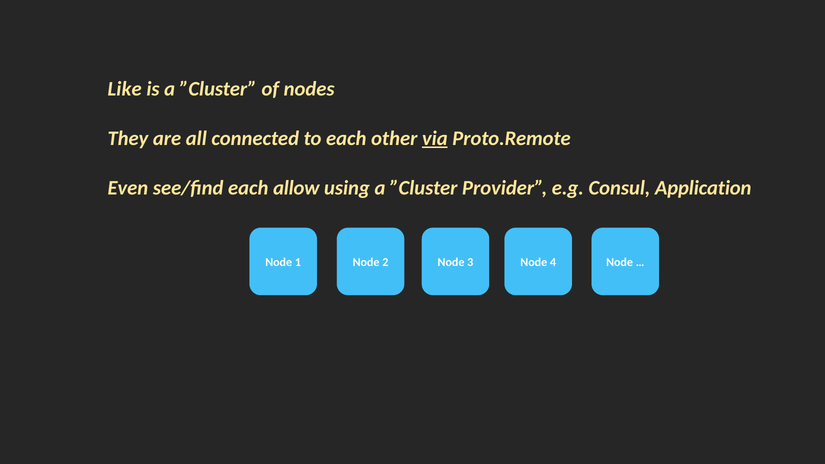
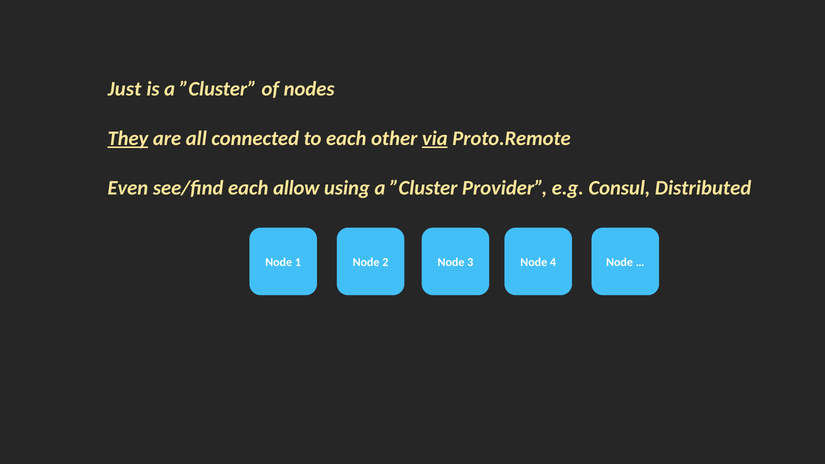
Like: Like -> Just (125, 89)
They underline: none -> present (128, 138)
Application: Application -> Distributed (703, 188)
